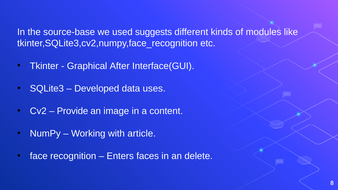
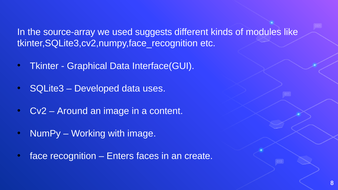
source-base: source-base -> source-array (69, 32)
Graphical After: After -> Data (120, 66)
Provide: Provide -> Around (72, 111)
with article: article -> image (142, 134)
delete: delete -> create (199, 156)
